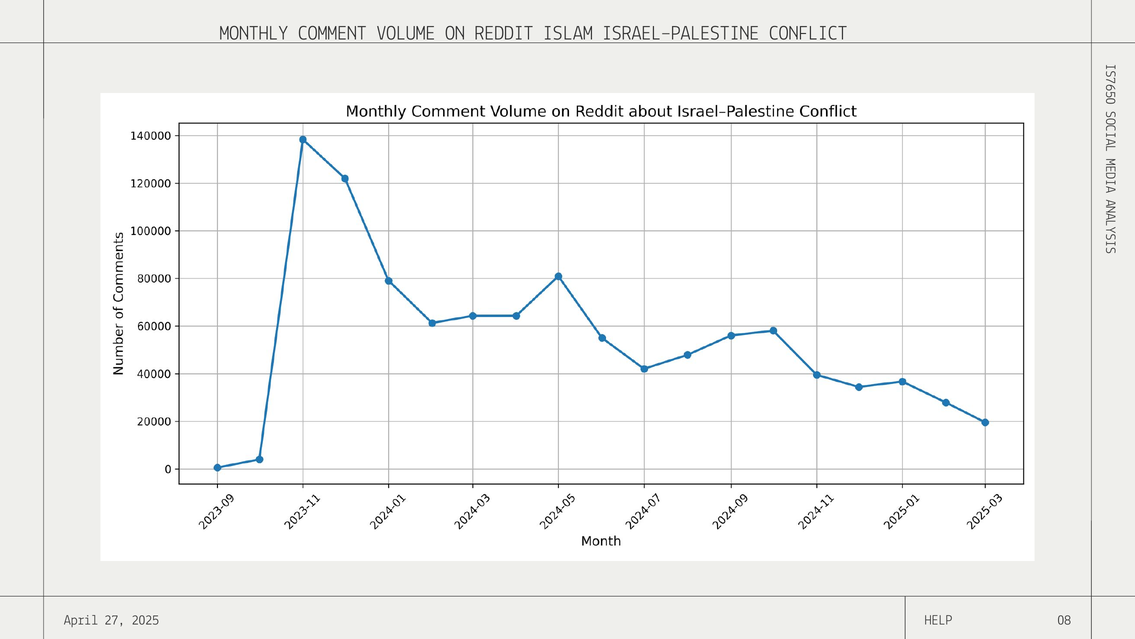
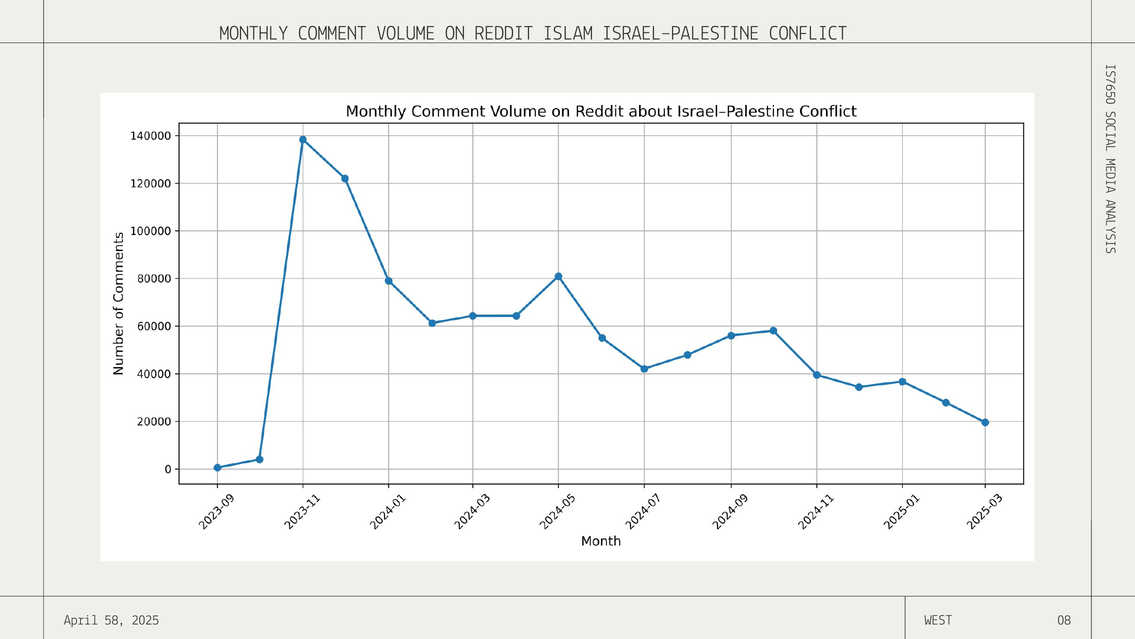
27: 27 -> 58 (115, 620)
HELP: HELP -> WEST (939, 620)
